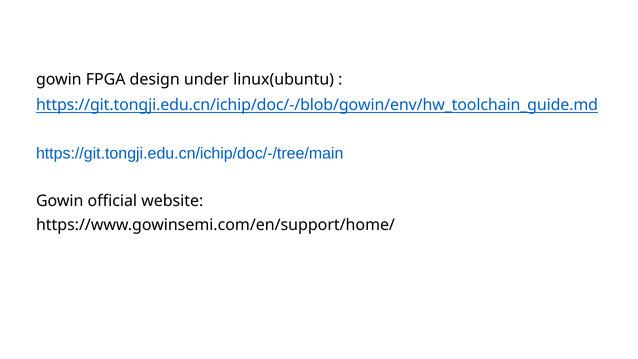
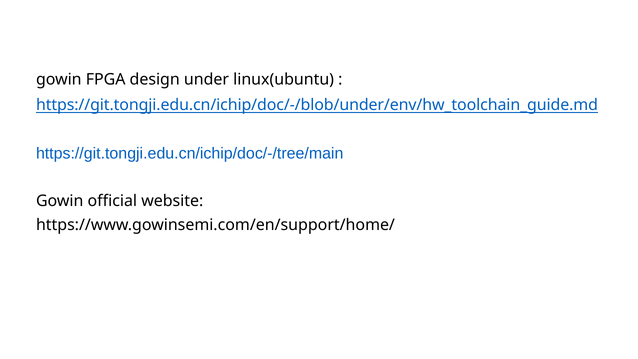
https://git.tongji.edu.cn/ichip/doc/-/blob/gowin/env/hw_toolchain_guide.md: https://git.tongji.edu.cn/ichip/doc/-/blob/gowin/env/hw_toolchain_guide.md -> https://git.tongji.edu.cn/ichip/doc/-/blob/under/env/hw_toolchain_guide.md (317, 105)
